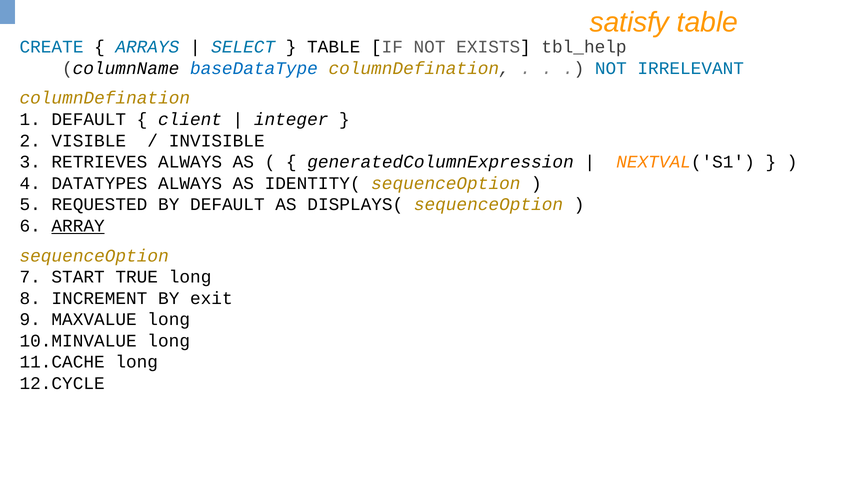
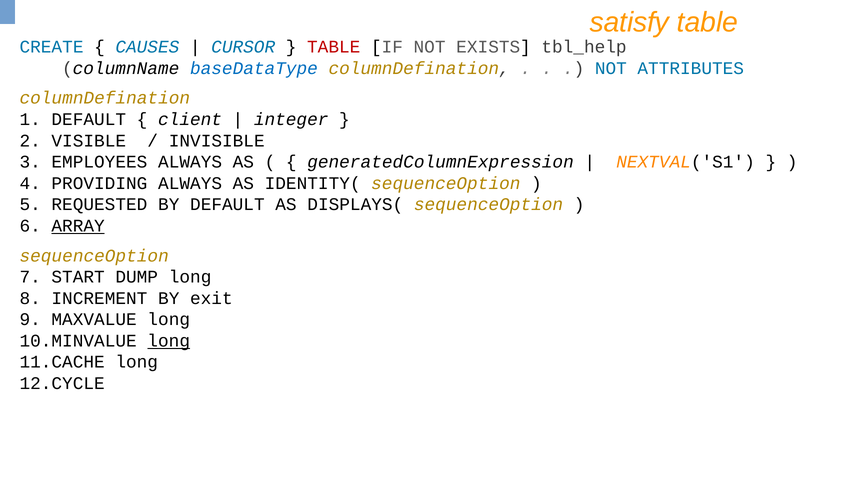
ARRAYS: ARRAYS -> CAUSES (147, 47)
SELECT: SELECT -> CURSOR (243, 47)
TABLE colour: black -> red (334, 47)
IRRELEVANT: IRRELEVANT -> ATTRIBUTES (691, 68)
RETRIEVES: RETRIEVES -> EMPLOYEES (99, 162)
DATATYPES: DATATYPES -> PROVIDING (99, 183)
TRUE: TRUE -> DUMP (137, 277)
long underline: none -> present (169, 341)
